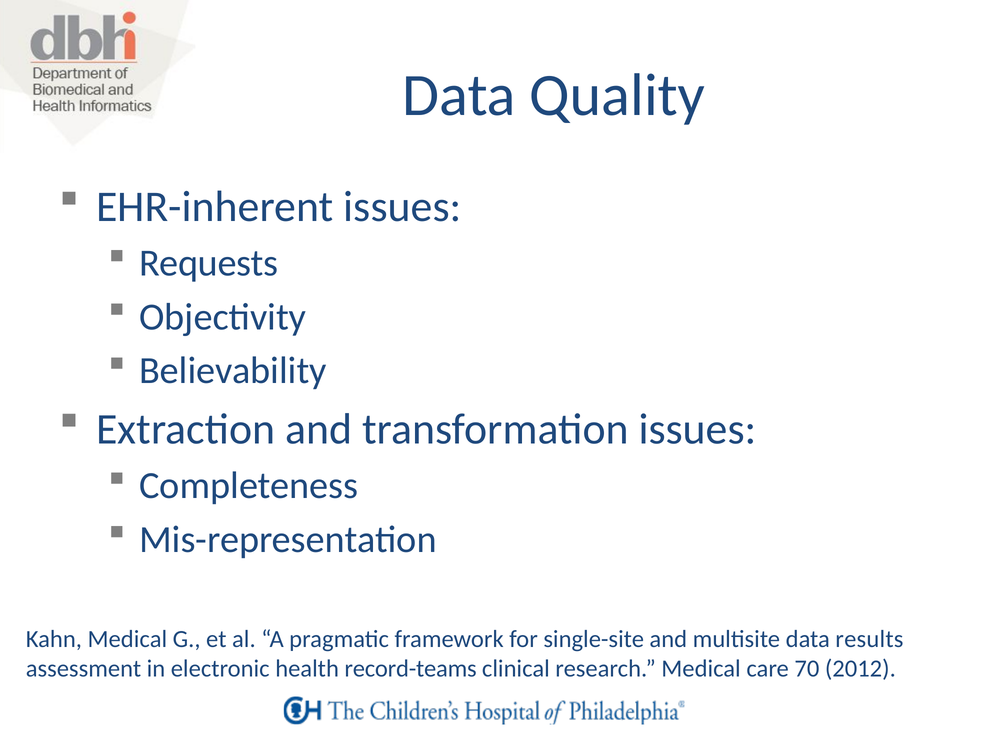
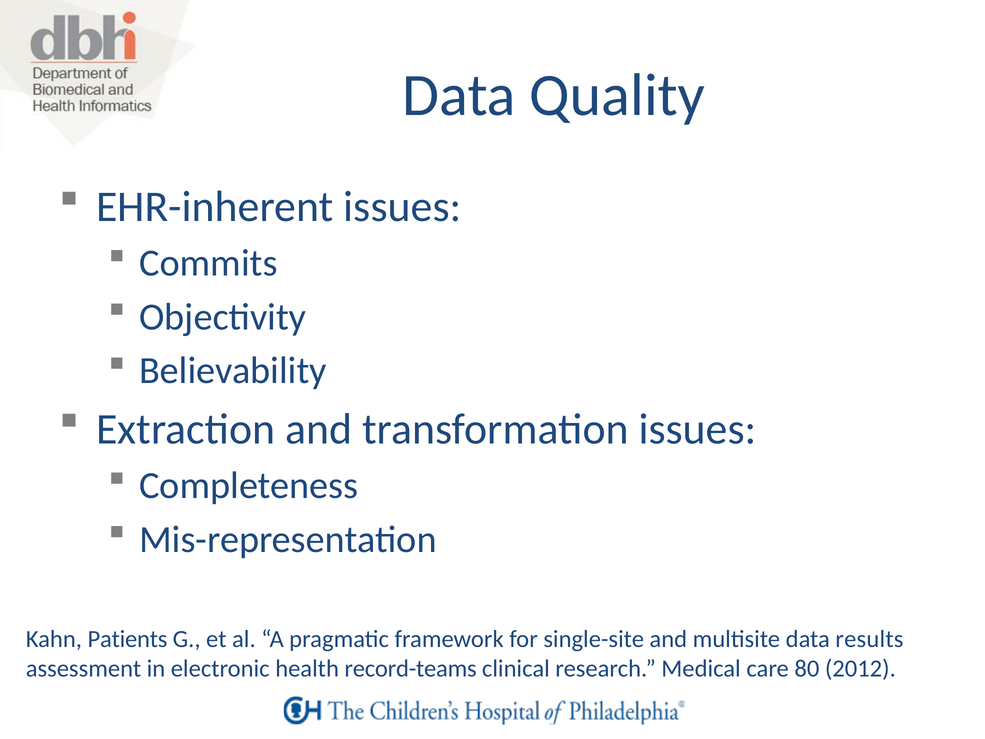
Requests: Requests -> Commits (208, 263)
Kahn Medical: Medical -> Patients (127, 639)
70: 70 -> 80 (807, 668)
